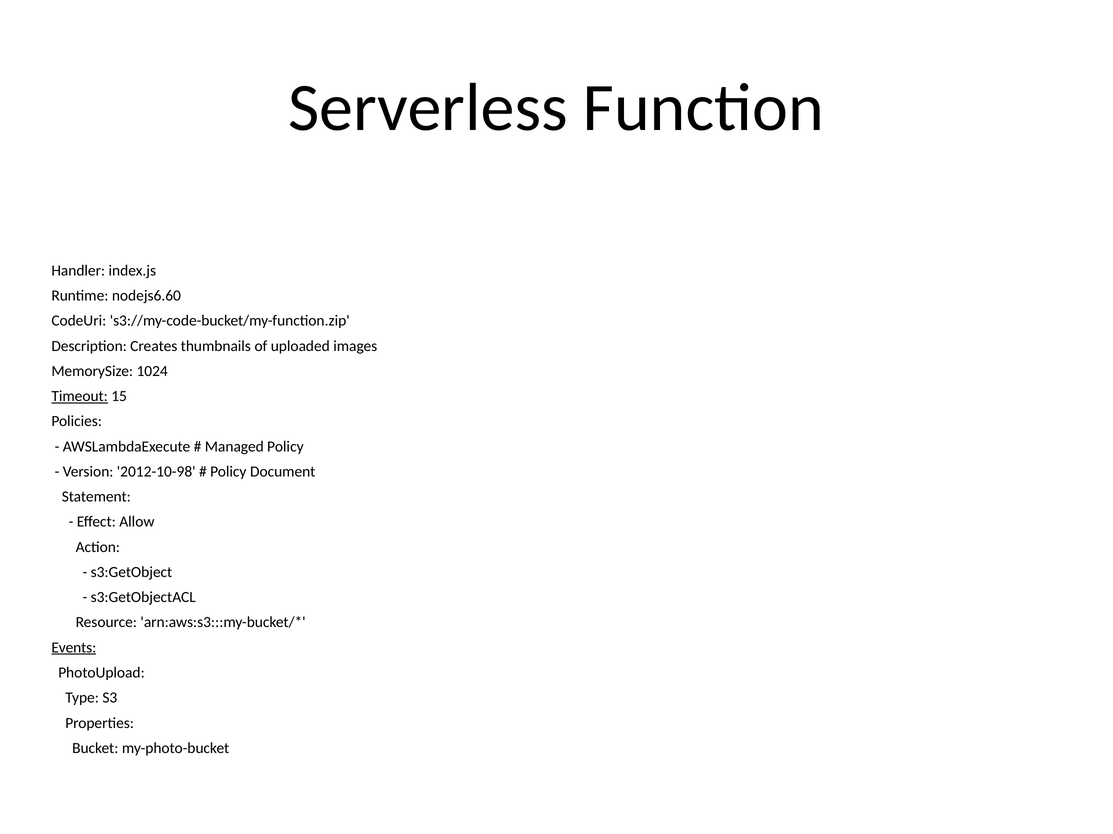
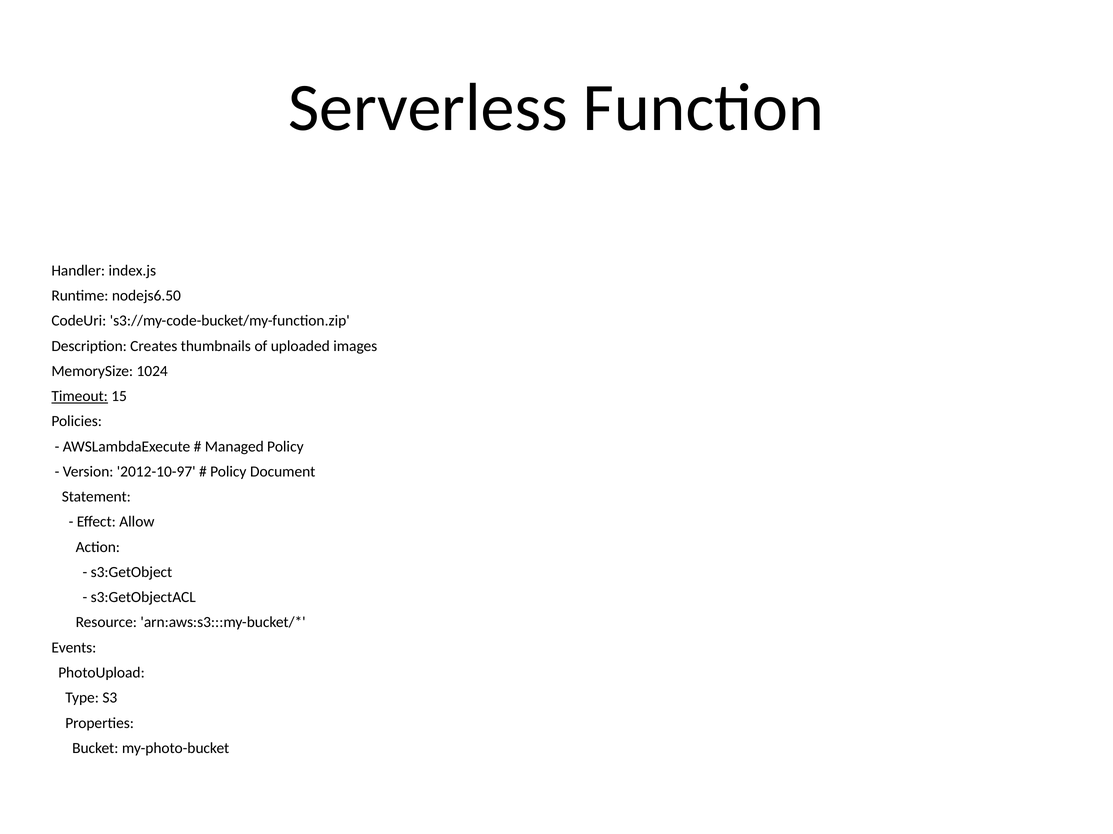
nodejs6.60: nodejs6.60 -> nodejs6.50 (146, 296)
2012-10-98: 2012-10-98 -> 2012-10-97 (156, 472)
Events underline: present -> none (74, 648)
